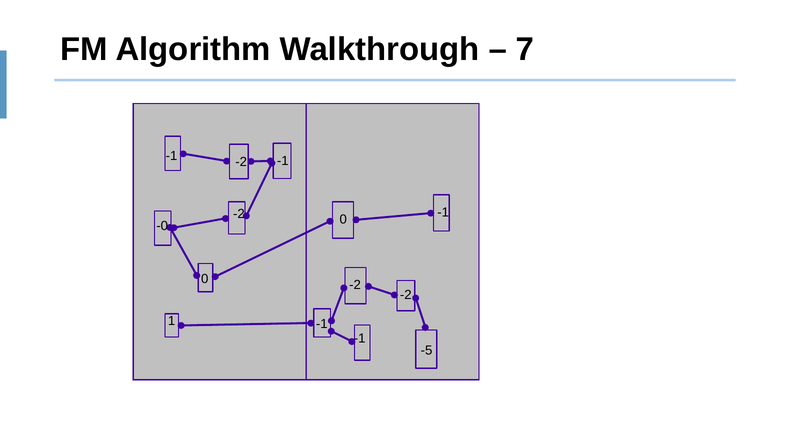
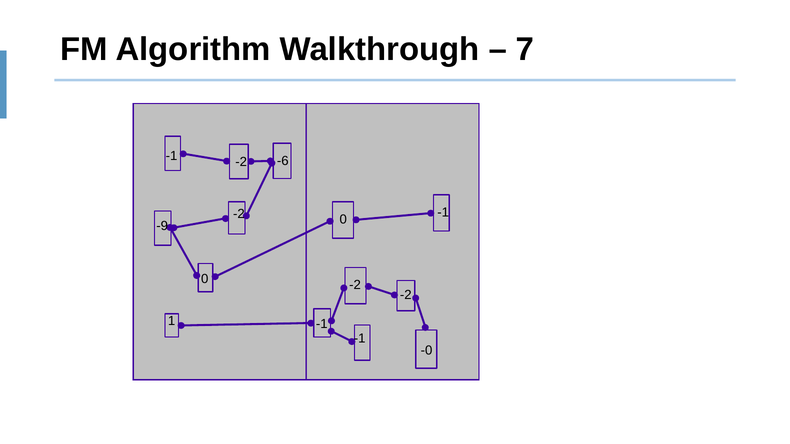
-1: -1 -> -6 (283, 161)
-0: -0 -> -9 (162, 226)
-5: -5 -> -0 (427, 351)
